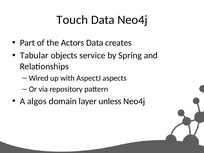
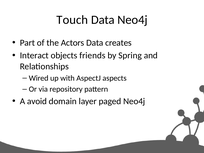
Tabular: Tabular -> Interact (34, 55)
service: service -> friends (92, 55)
algos: algos -> avoid (37, 101)
unless: unless -> paged (110, 101)
